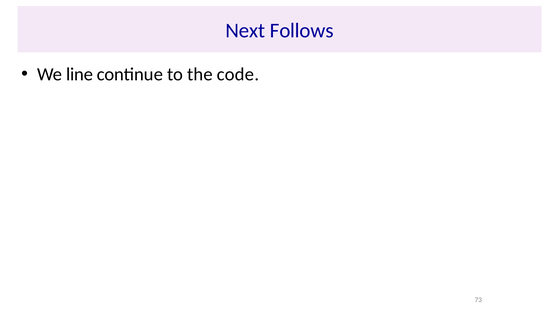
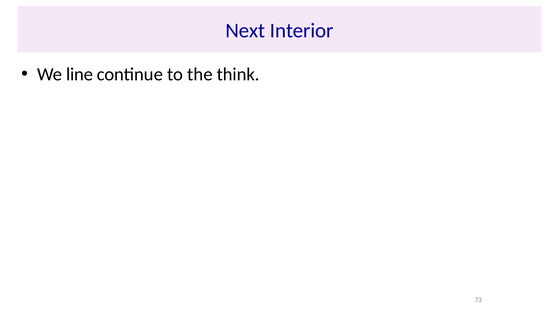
Follows: Follows -> Interior (302, 31)
code: code -> think (238, 74)
